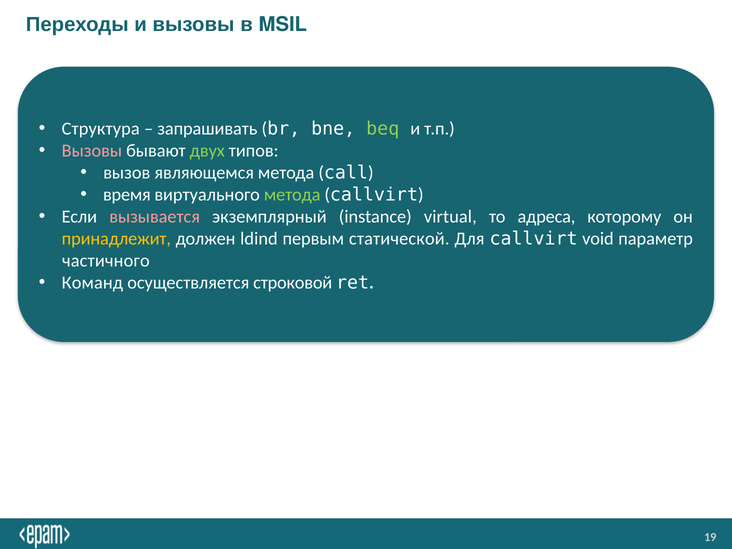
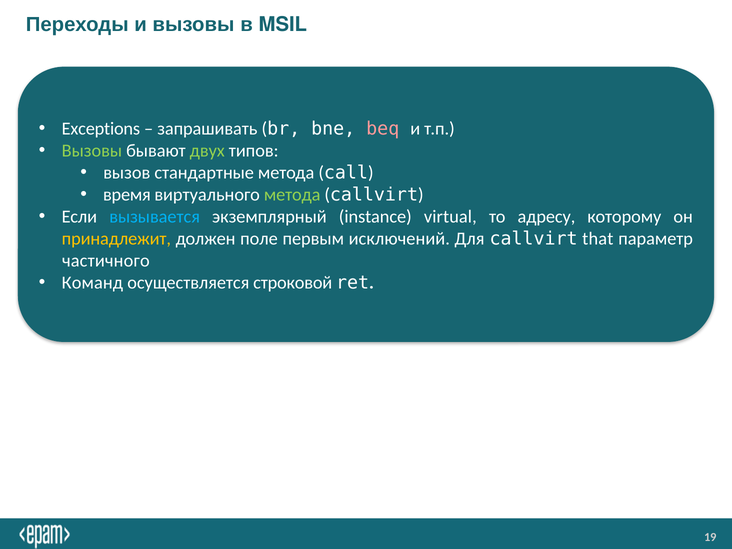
Структура: Структура -> Exceptions (101, 129)
beq colour: light green -> pink (383, 129)
Вызовы colour: pink -> light green (92, 151)
являющемся: являющемся -> стандартные (204, 173)
вызывается colour: pink -> light blue (155, 217)
адреса: адреса -> адресу (546, 217)
ldind: ldind -> поле (259, 239)
статической: статической -> исключений (399, 239)
void: void -> that (598, 239)
